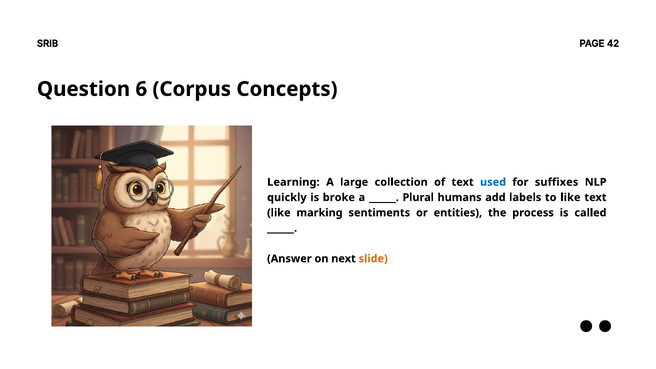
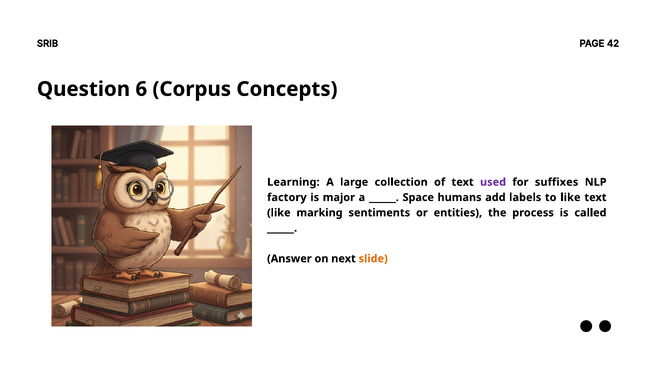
used colour: blue -> purple (493, 182)
quickly: quickly -> factory (287, 197)
broke: broke -> major (339, 197)
Plural: Plural -> Space (418, 197)
